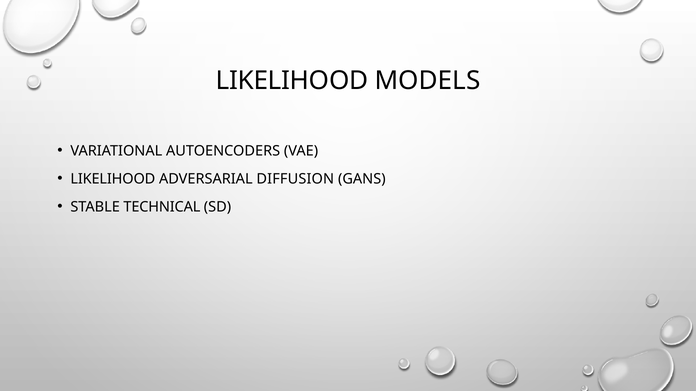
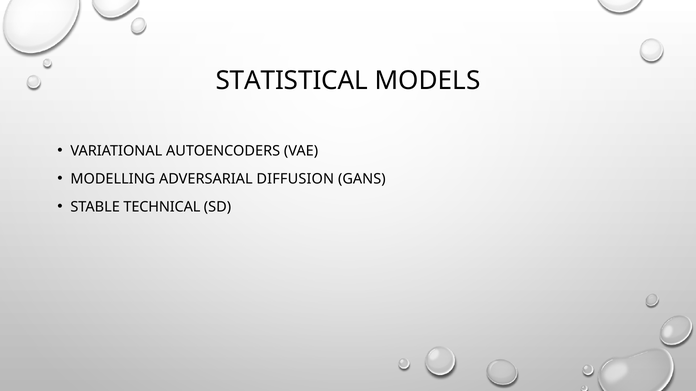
LIKELIHOOD: LIKELIHOOD -> STATISTICAL (292, 81)
LIKELIHOOD: LIKELIHOOD -> MODELLING (113, 179)
